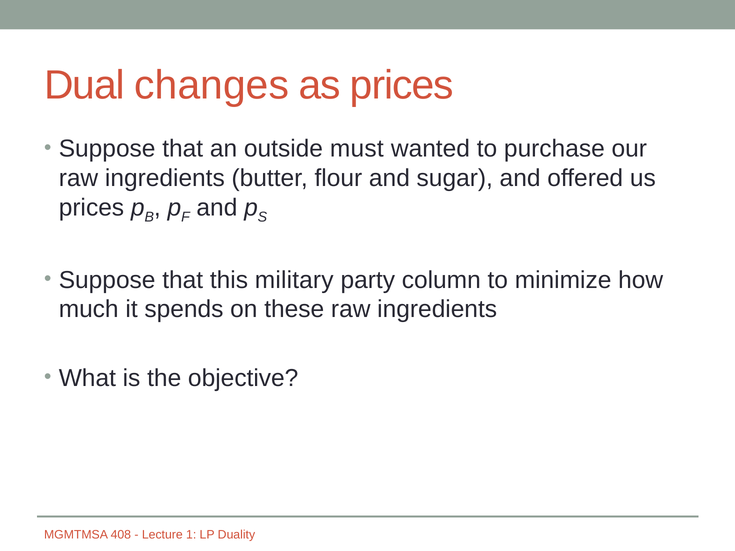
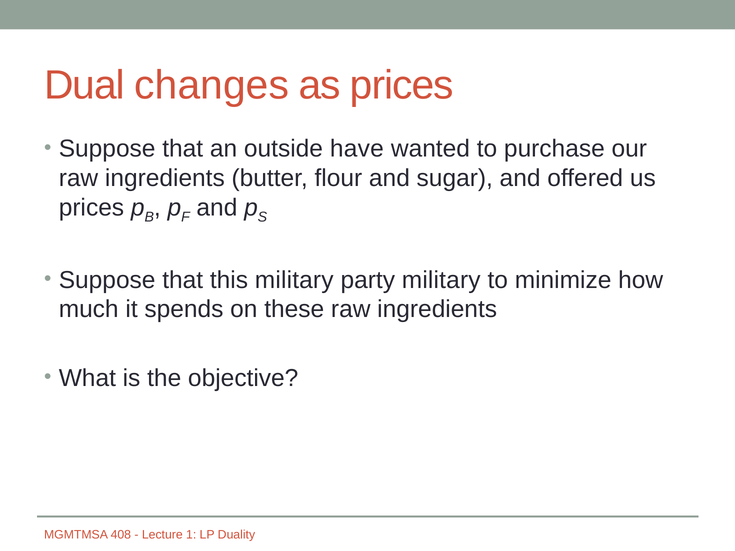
must: must -> have (357, 149)
party column: column -> military (441, 280)
